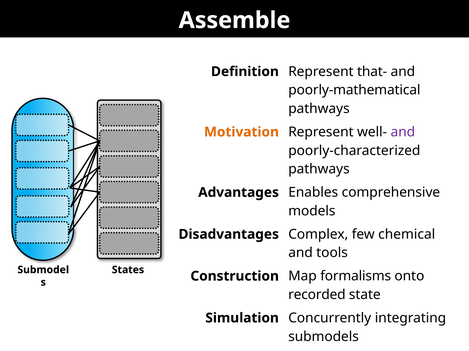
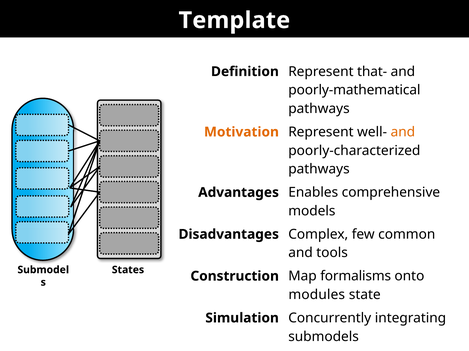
Assemble: Assemble -> Template (234, 20)
and colour: purple -> orange (403, 132)
chemical: chemical -> common (407, 235)
recorded: recorded -> modules (317, 295)
